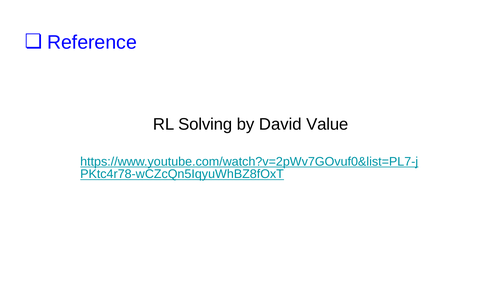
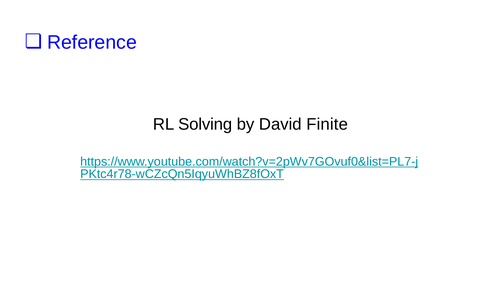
Value: Value -> Finite (327, 124)
